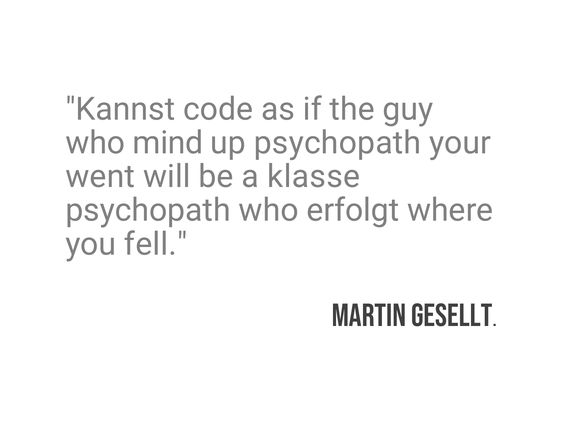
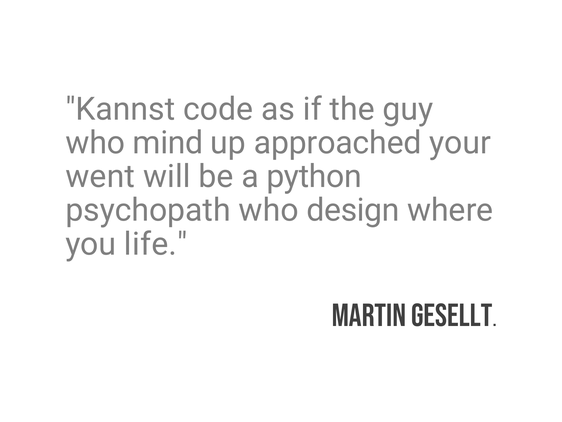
up psychopath: psychopath -> approached (338, 143)
klasse: klasse -> python (314, 176)
erfolgt: erfolgt -> design (353, 210)
fell: fell -> life (156, 244)
